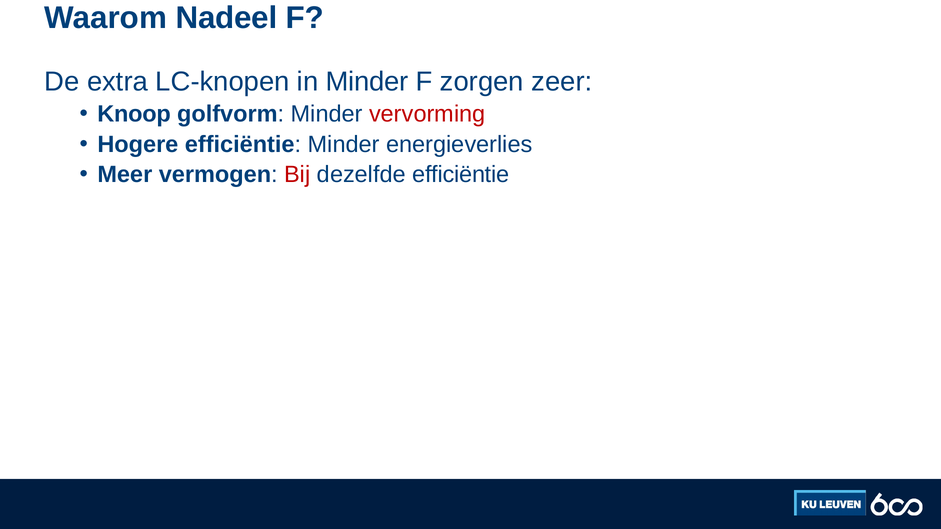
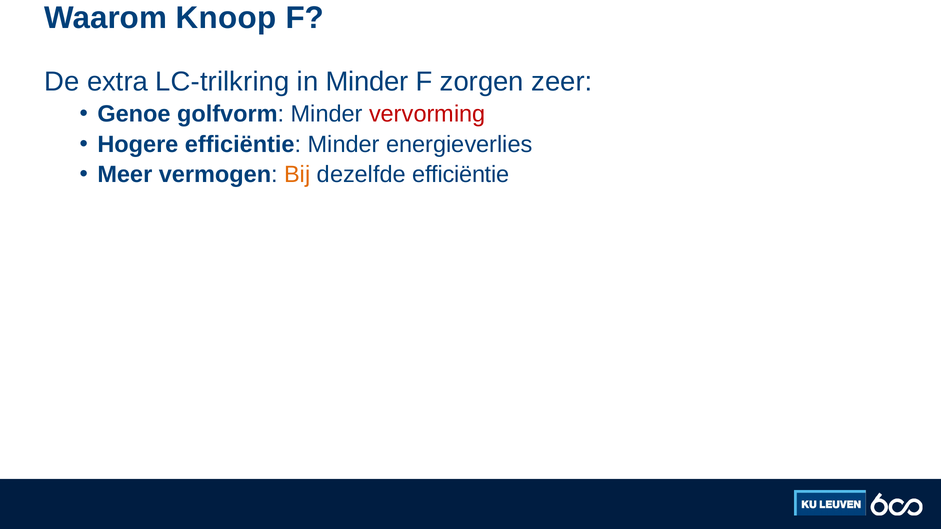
Nadeel: Nadeel -> Knoop (226, 18)
LC-knopen: LC-knopen -> LC-trilkring (222, 82)
Knoop: Knoop -> Genoe (134, 114)
Bij colour: red -> orange (297, 175)
